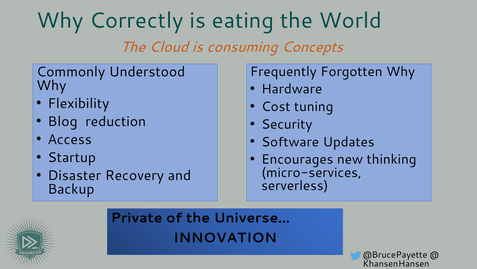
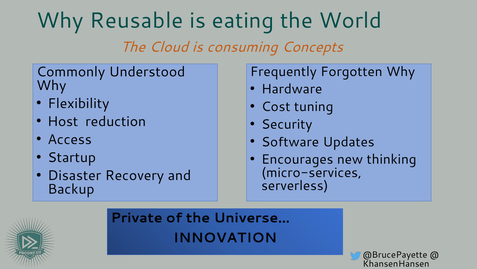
Correctly: Correctly -> Reusable (136, 21)
Blog: Blog -> Host (63, 121)
